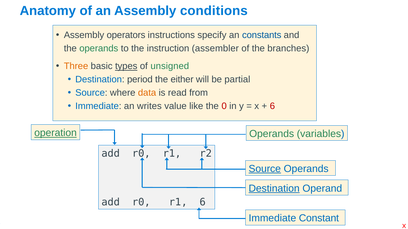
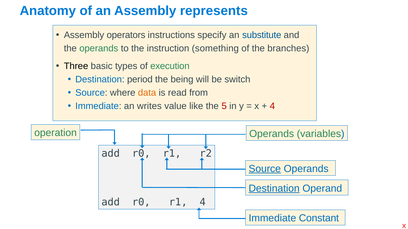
conditions: conditions -> represents (214, 11)
constants: constants -> substitute (262, 35)
assembler: assembler -> something (215, 49)
Three colour: orange -> black (76, 66)
types underline: present -> none (126, 66)
unsigned: unsigned -> execution (170, 66)
either: either -> being (182, 80)
partial: partial -> switch (237, 80)
0: 0 -> 5 (224, 106)
6: 6 -> 4 (272, 106)
operation underline: present -> none (56, 133)
r1 6: 6 -> 4 (203, 203)
